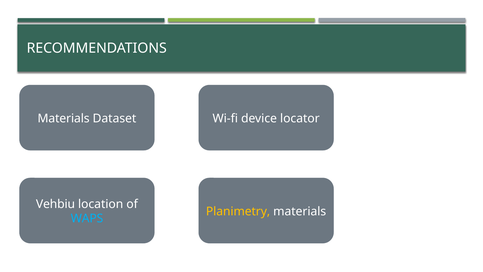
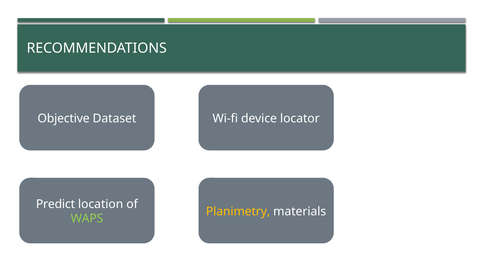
Materials: Materials -> Objective (64, 118)
Vehbiu: Vehbiu -> Predict (55, 204)
WAPS colour: light blue -> light green (87, 218)
